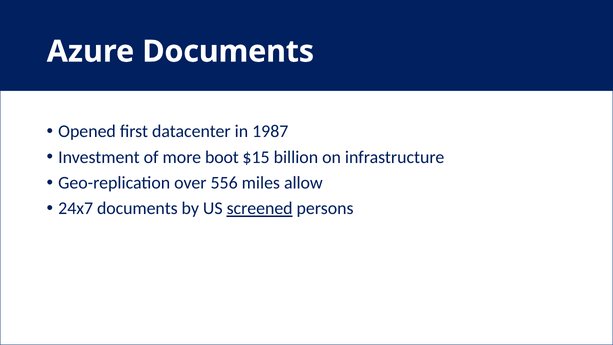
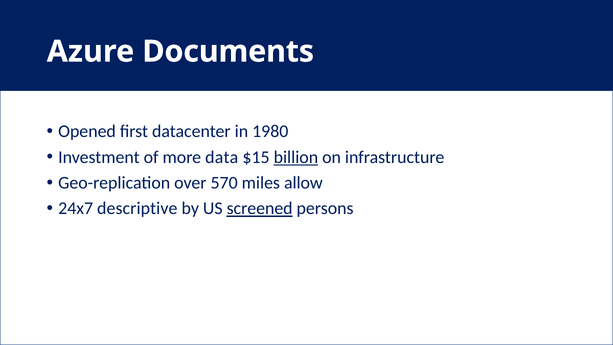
1987: 1987 -> 1980 (270, 131)
boot: boot -> data (222, 157)
billion underline: none -> present (296, 157)
556: 556 -> 570 (224, 183)
24x7 documents: documents -> descriptive (137, 208)
